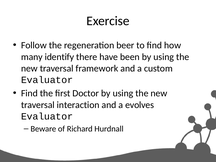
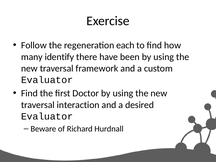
beer: beer -> each (125, 45)
evolves: evolves -> desired (140, 105)
